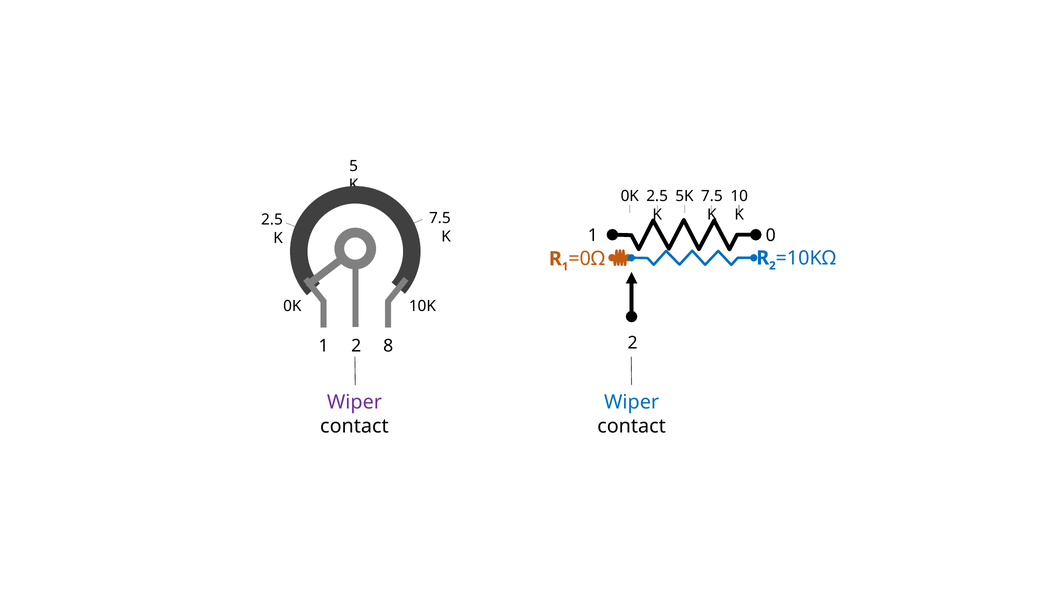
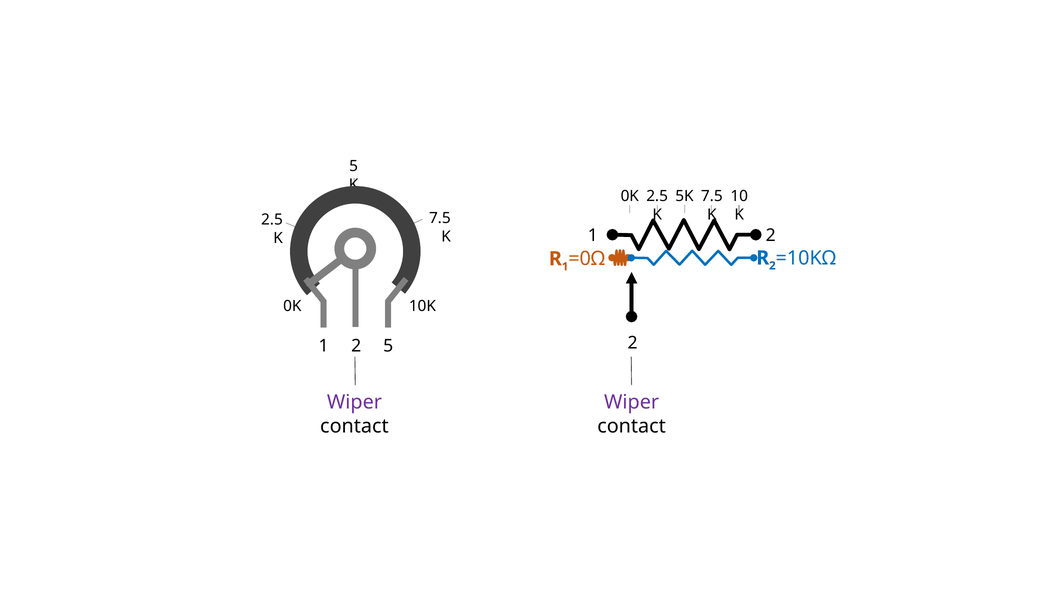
1 0: 0 -> 2 (771, 235)
1 8: 8 -> 5 (388, 346)
Wiper colour: blue -> purple (632, 402)
